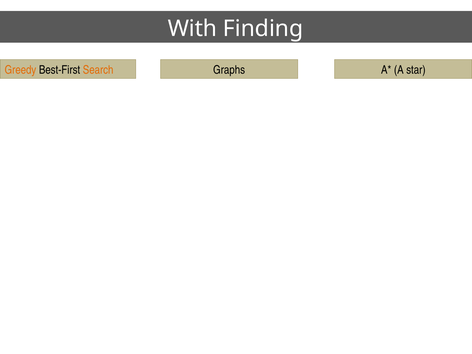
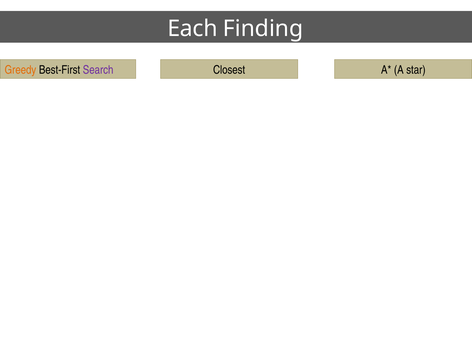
With: With -> Each (192, 29)
Search colour: orange -> purple (98, 70)
Graphs: Graphs -> Closest (229, 70)
